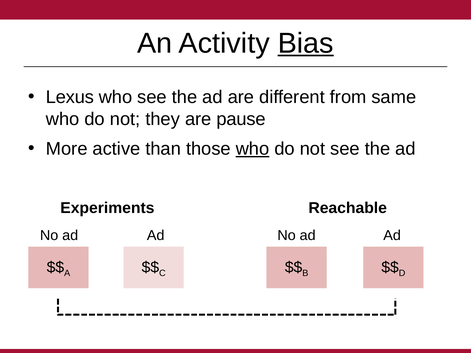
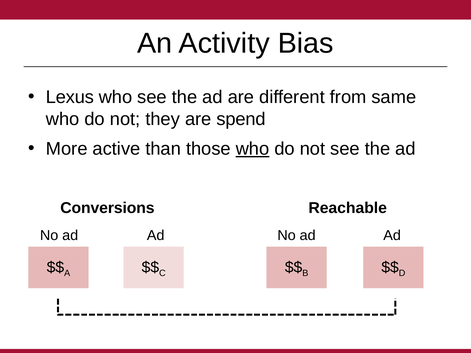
Bias underline: present -> none (306, 43)
pause: pause -> spend (241, 119)
Experiments: Experiments -> Conversions (107, 208)
